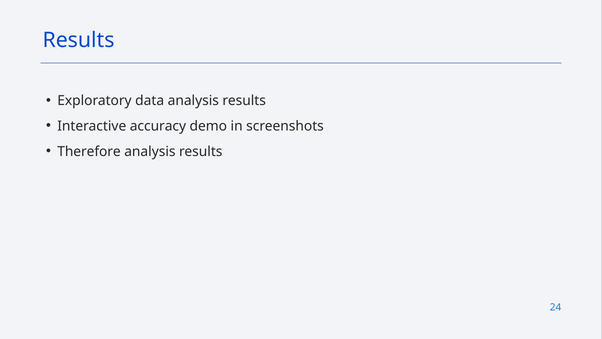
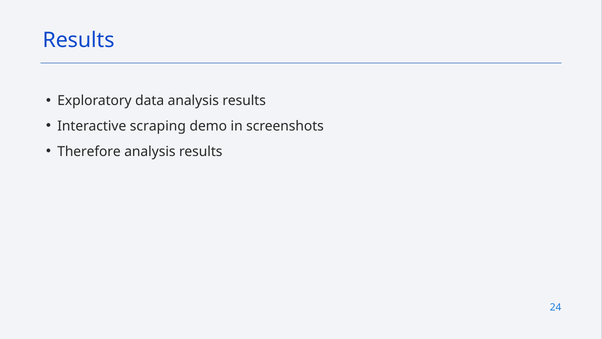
accuracy: accuracy -> scraping (158, 126)
